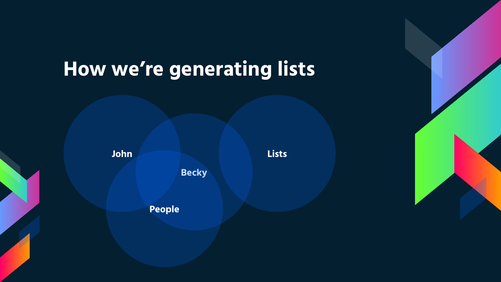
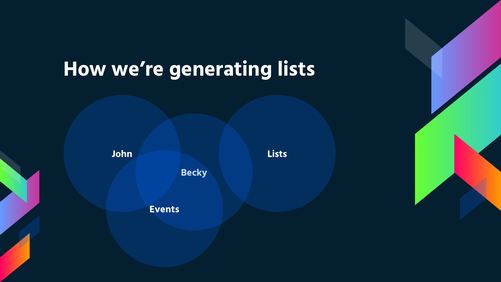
People: People -> Events (164, 209)
